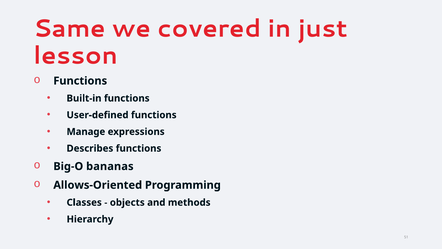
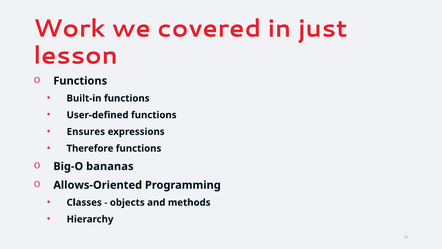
Same: Same -> Work (69, 29)
Manage: Manage -> Ensures (86, 132)
Describes: Describes -> Therefore (90, 148)
